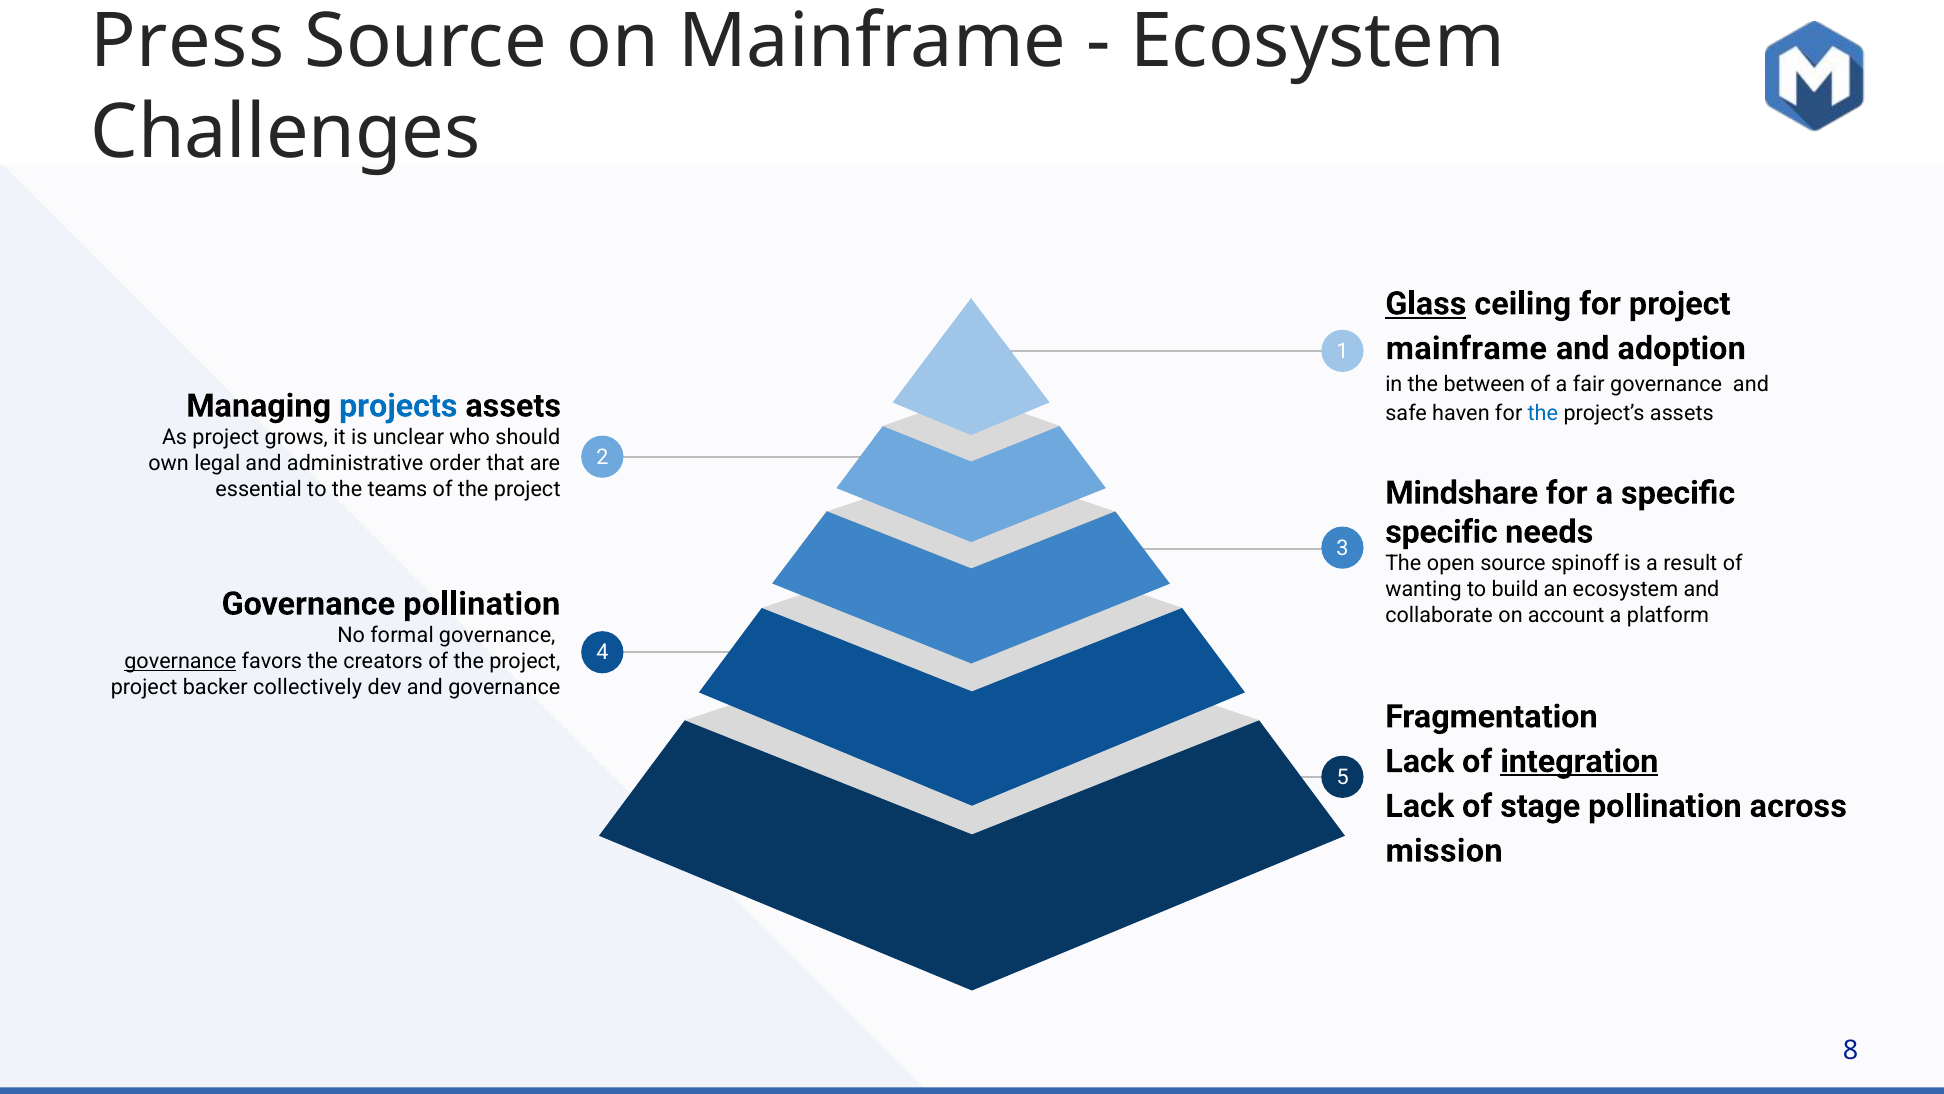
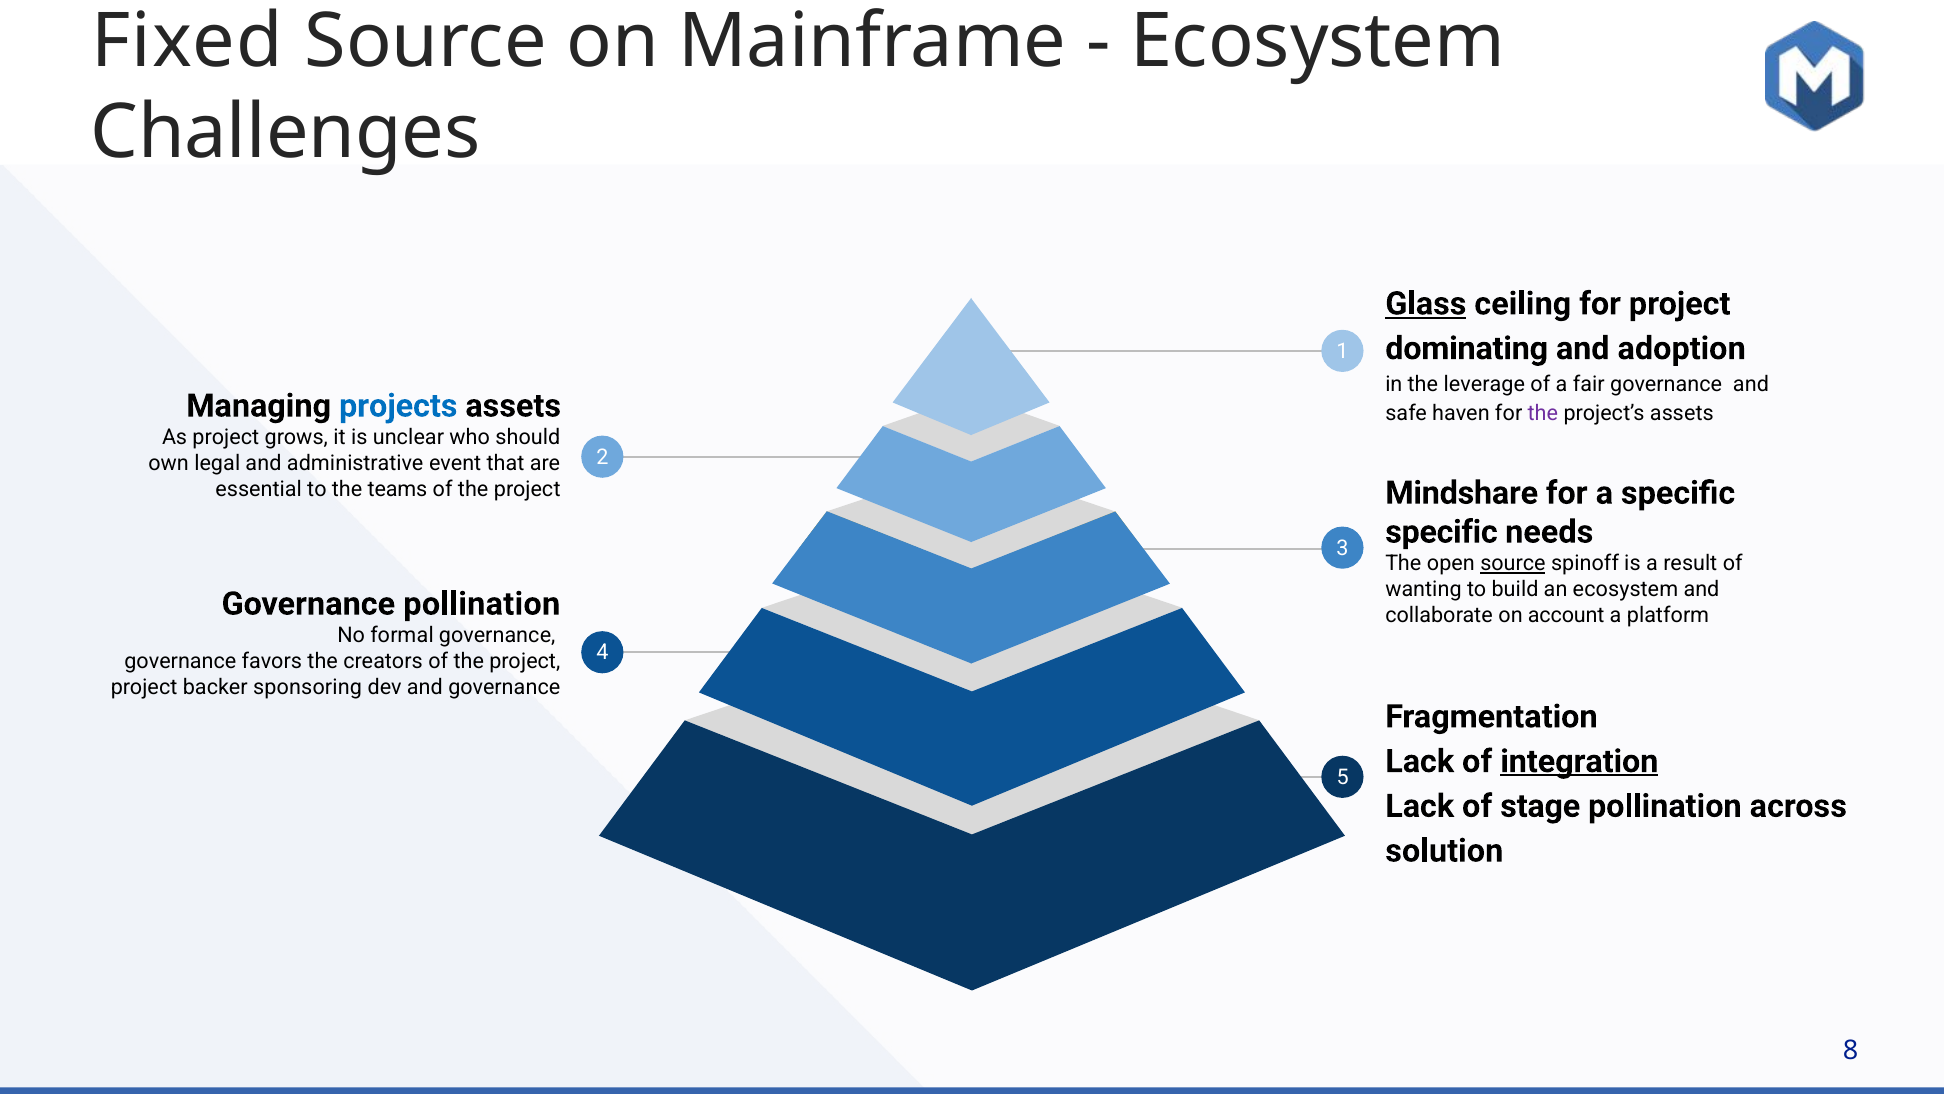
Press: Press -> Fixed (187, 41)
mainframe: mainframe -> dominating (1467, 348)
between: between -> leverage (1484, 384)
the colour: blue -> purple (1543, 414)
order: order -> event (455, 463)
source underline: none -> present (1513, 563)
governance underline: present -> none (180, 661)
collectively: collectively -> sponsoring (308, 687)
mission: mission -> solution (1444, 850)
